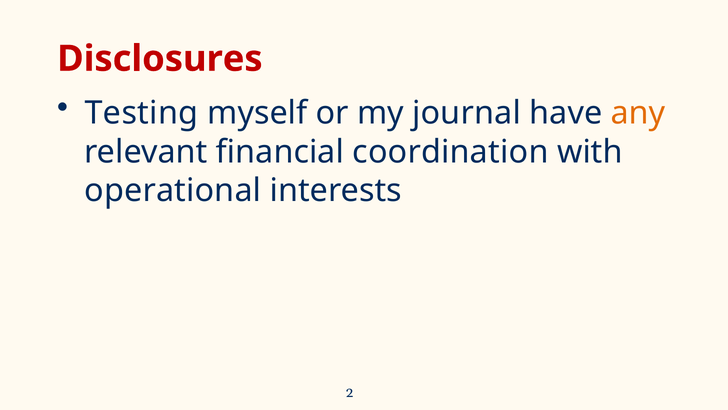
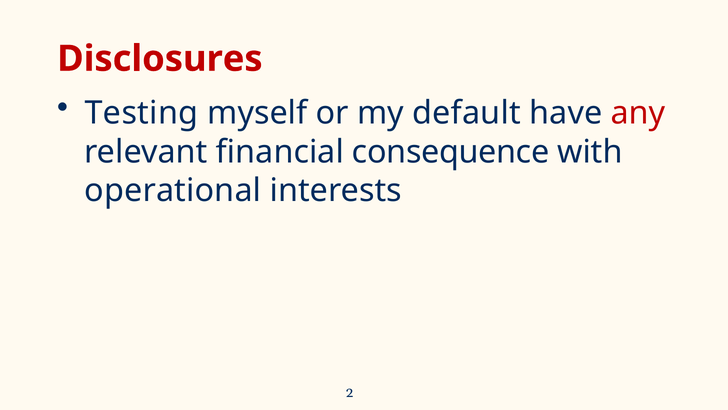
journal: journal -> default (467, 113)
any colour: orange -> red (638, 113)
coordination: coordination -> consequence (451, 152)
